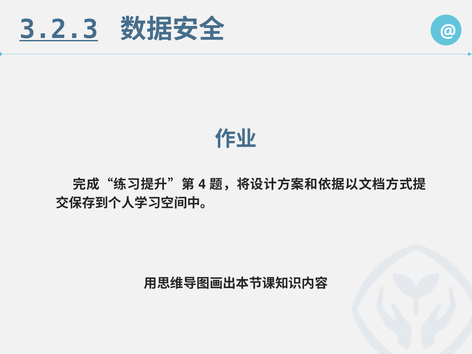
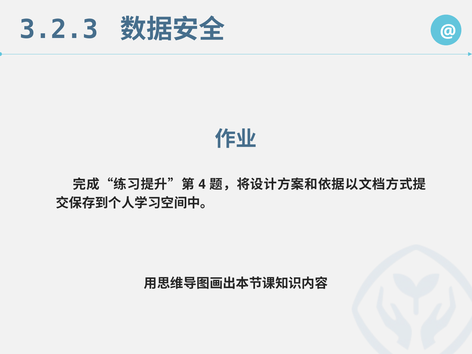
3.2.3 underline: present -> none (59, 29)
